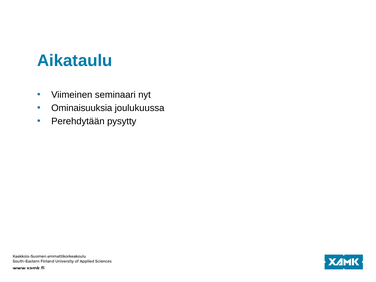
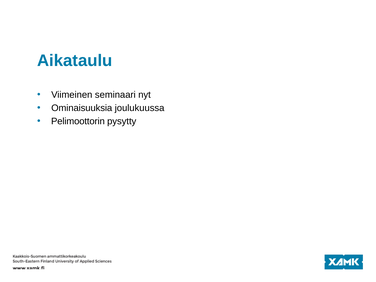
Perehdytään: Perehdytään -> Pelimoottorin (78, 121)
